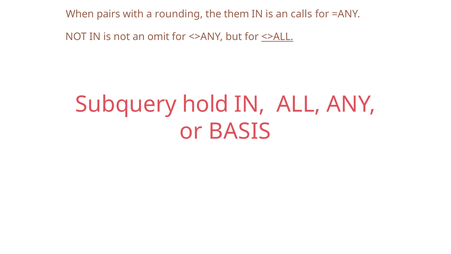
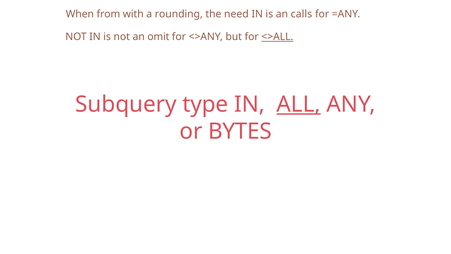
pairs: pairs -> from (108, 14)
them: them -> need (236, 14)
hold: hold -> type (205, 104)
ALL underline: none -> present (299, 104)
BASIS: BASIS -> BYTES (240, 131)
